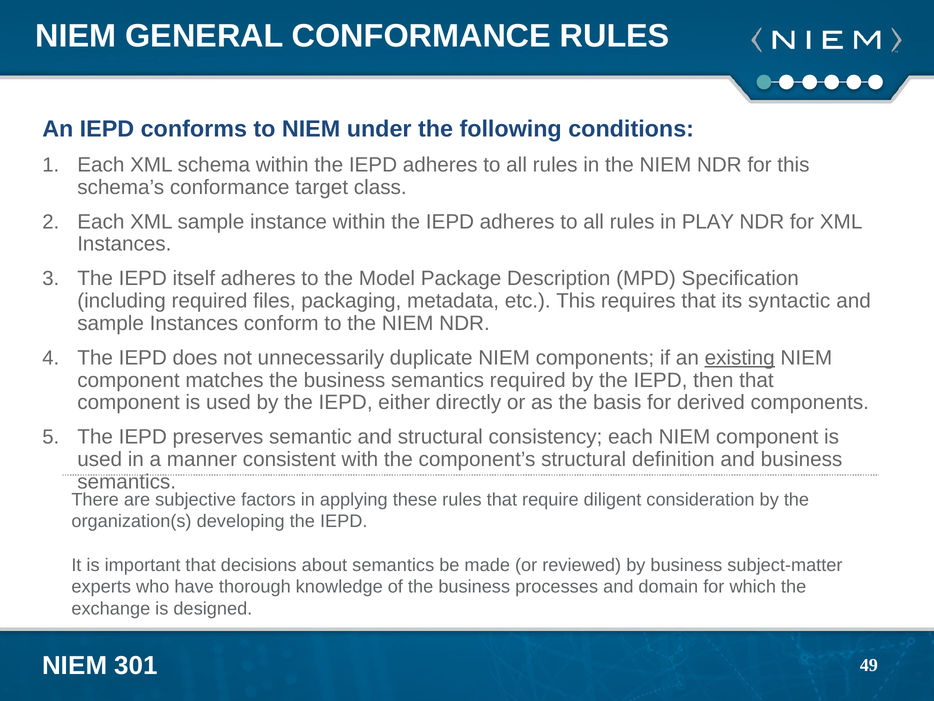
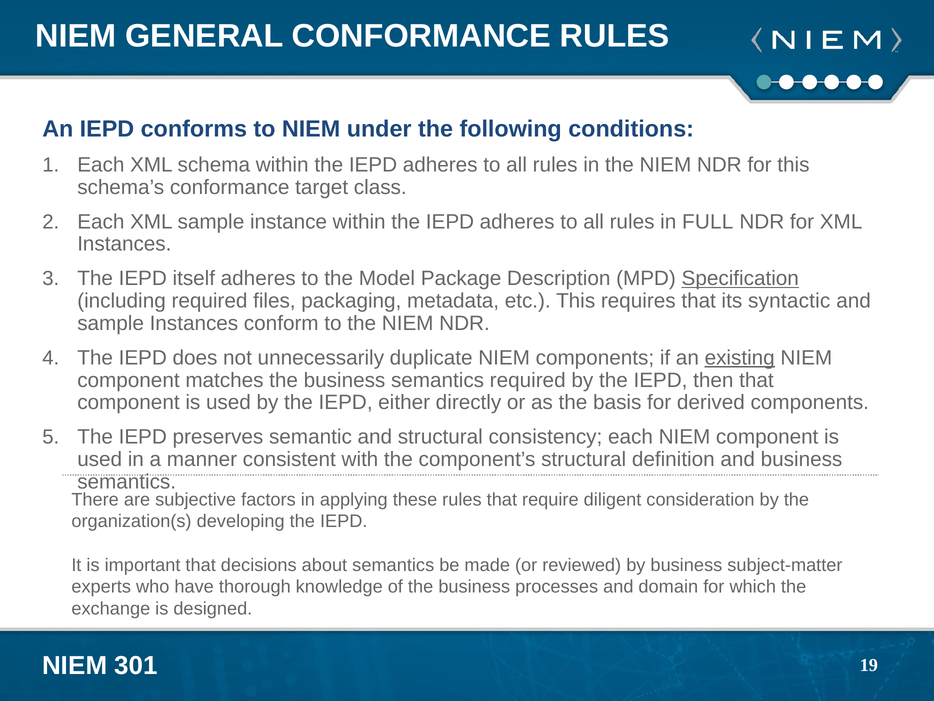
PLAY: PLAY -> FULL (708, 222)
Specification underline: none -> present (740, 278)
49: 49 -> 19 (869, 665)
